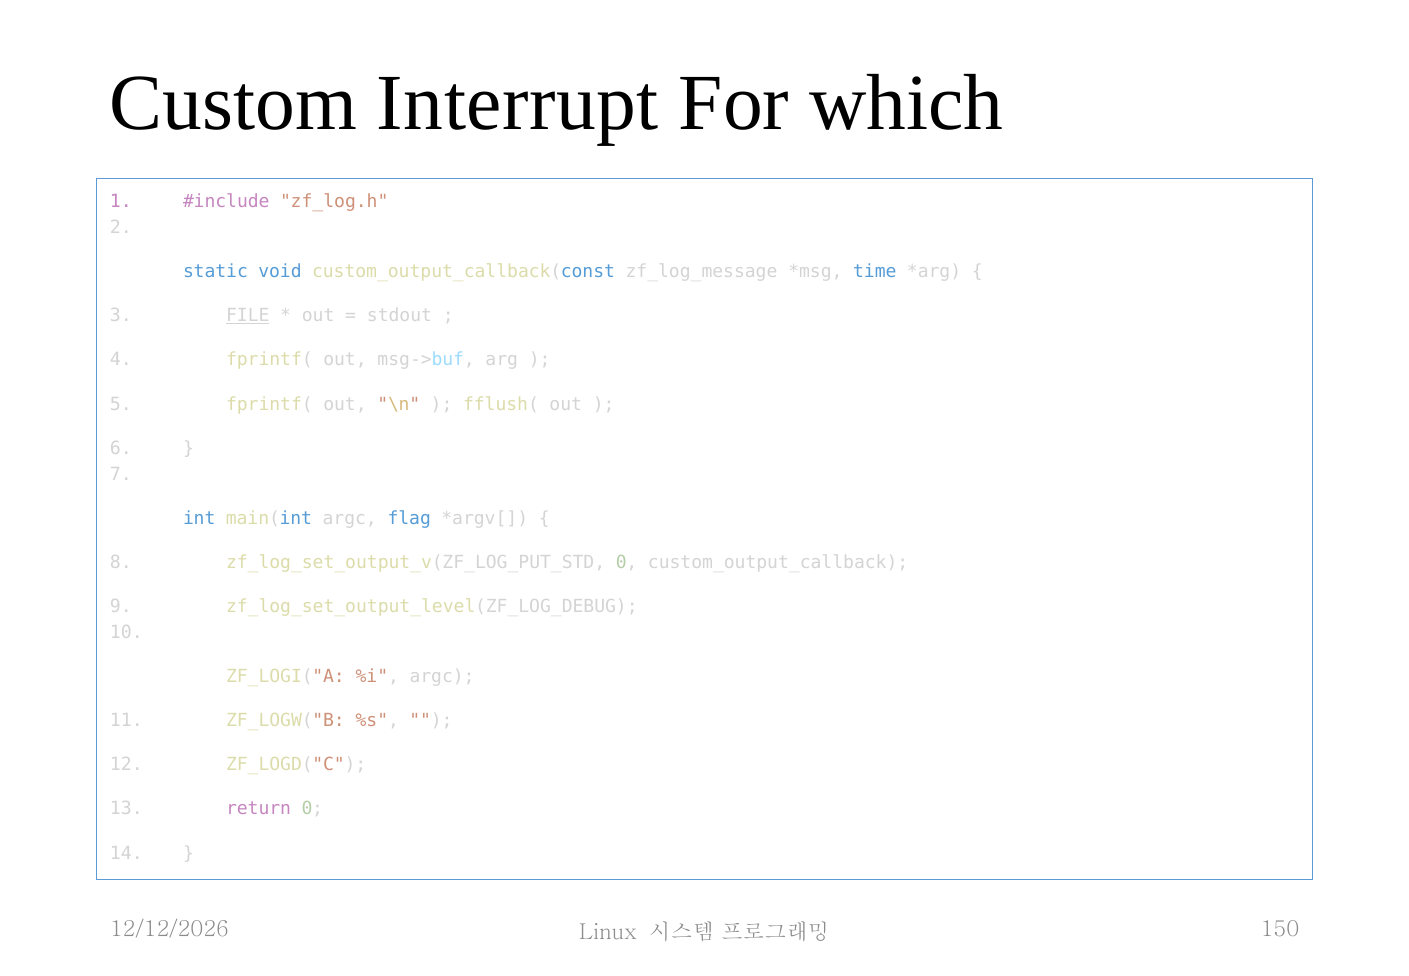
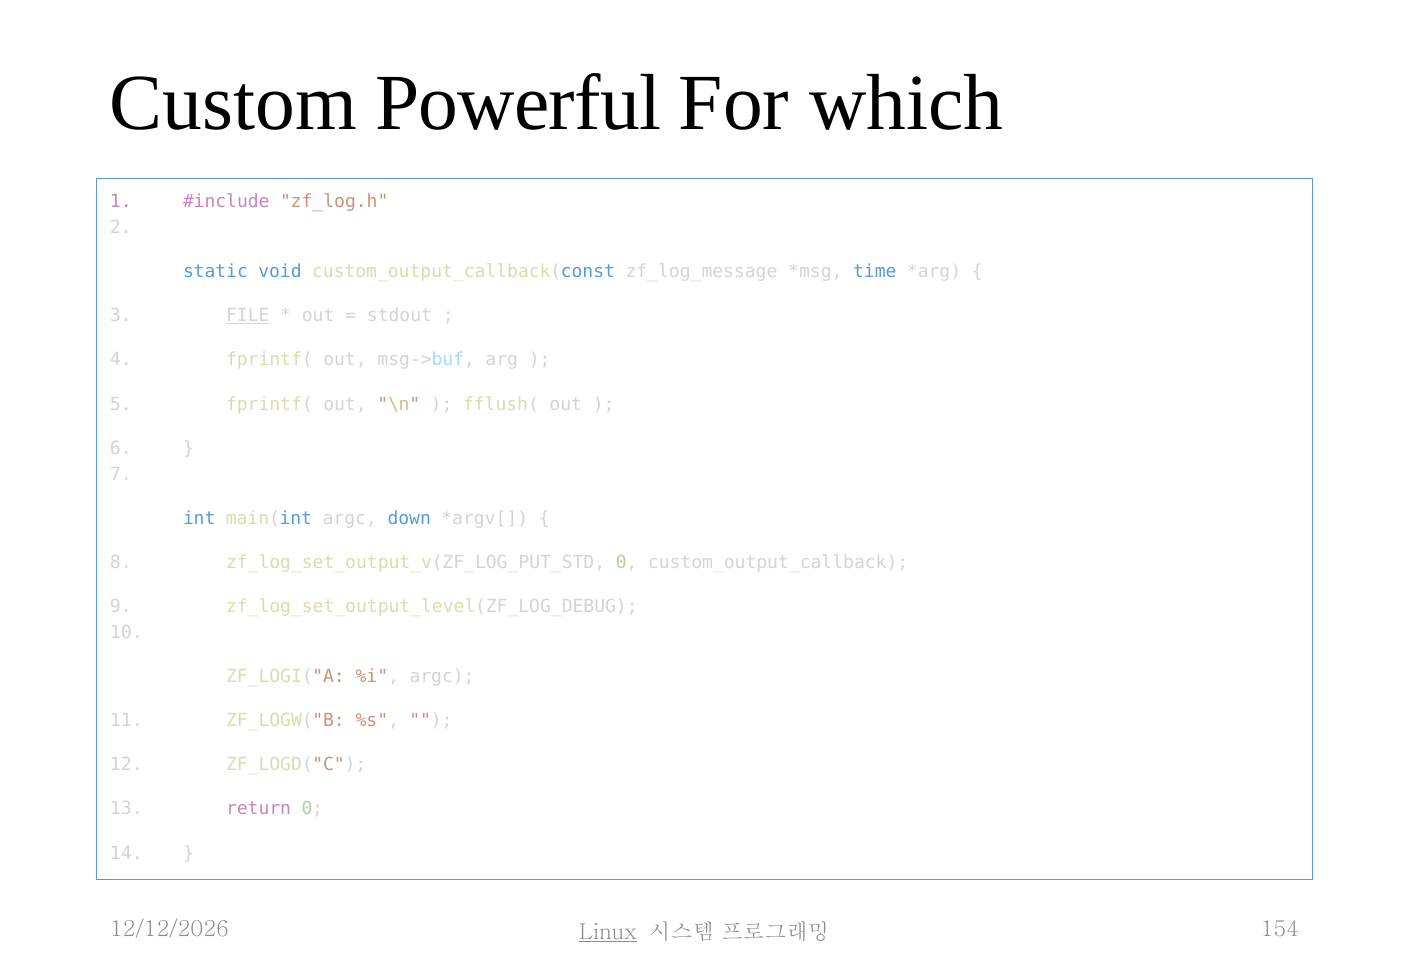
Interrupt: Interrupt -> Powerful (518, 103)
flag: flag -> down (409, 518)
150: 150 -> 154 (1280, 929)
Linux underline: none -> present (608, 932)
